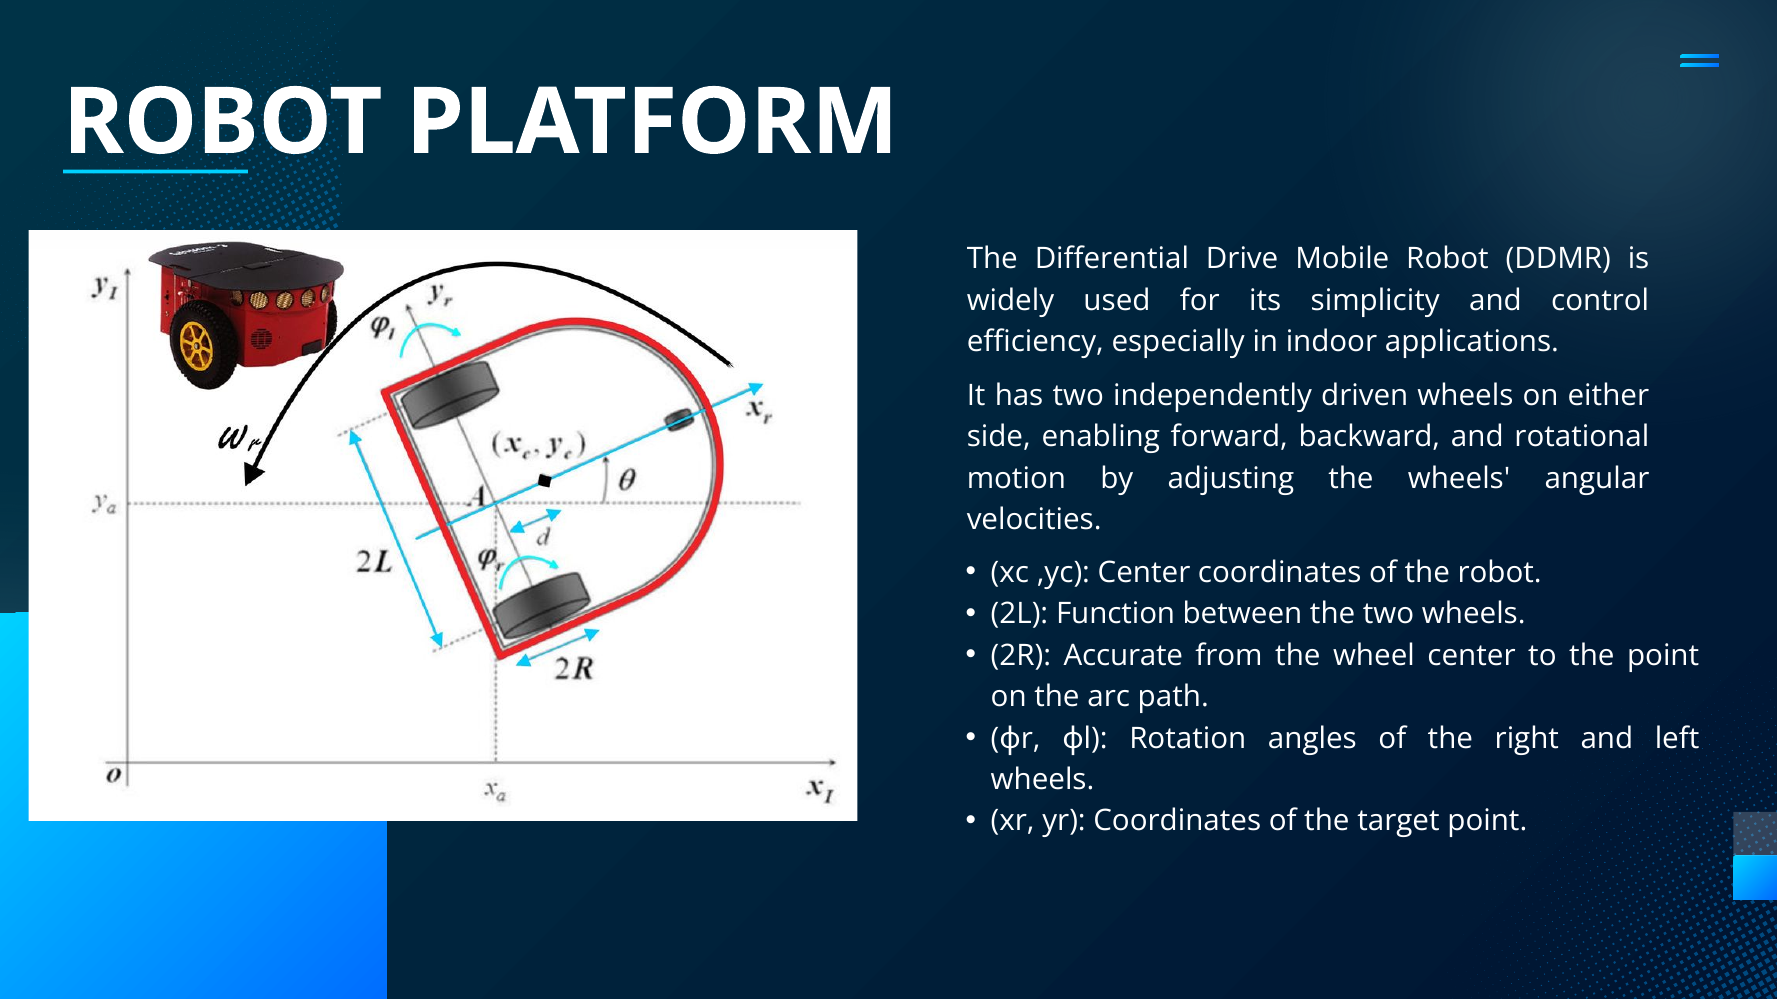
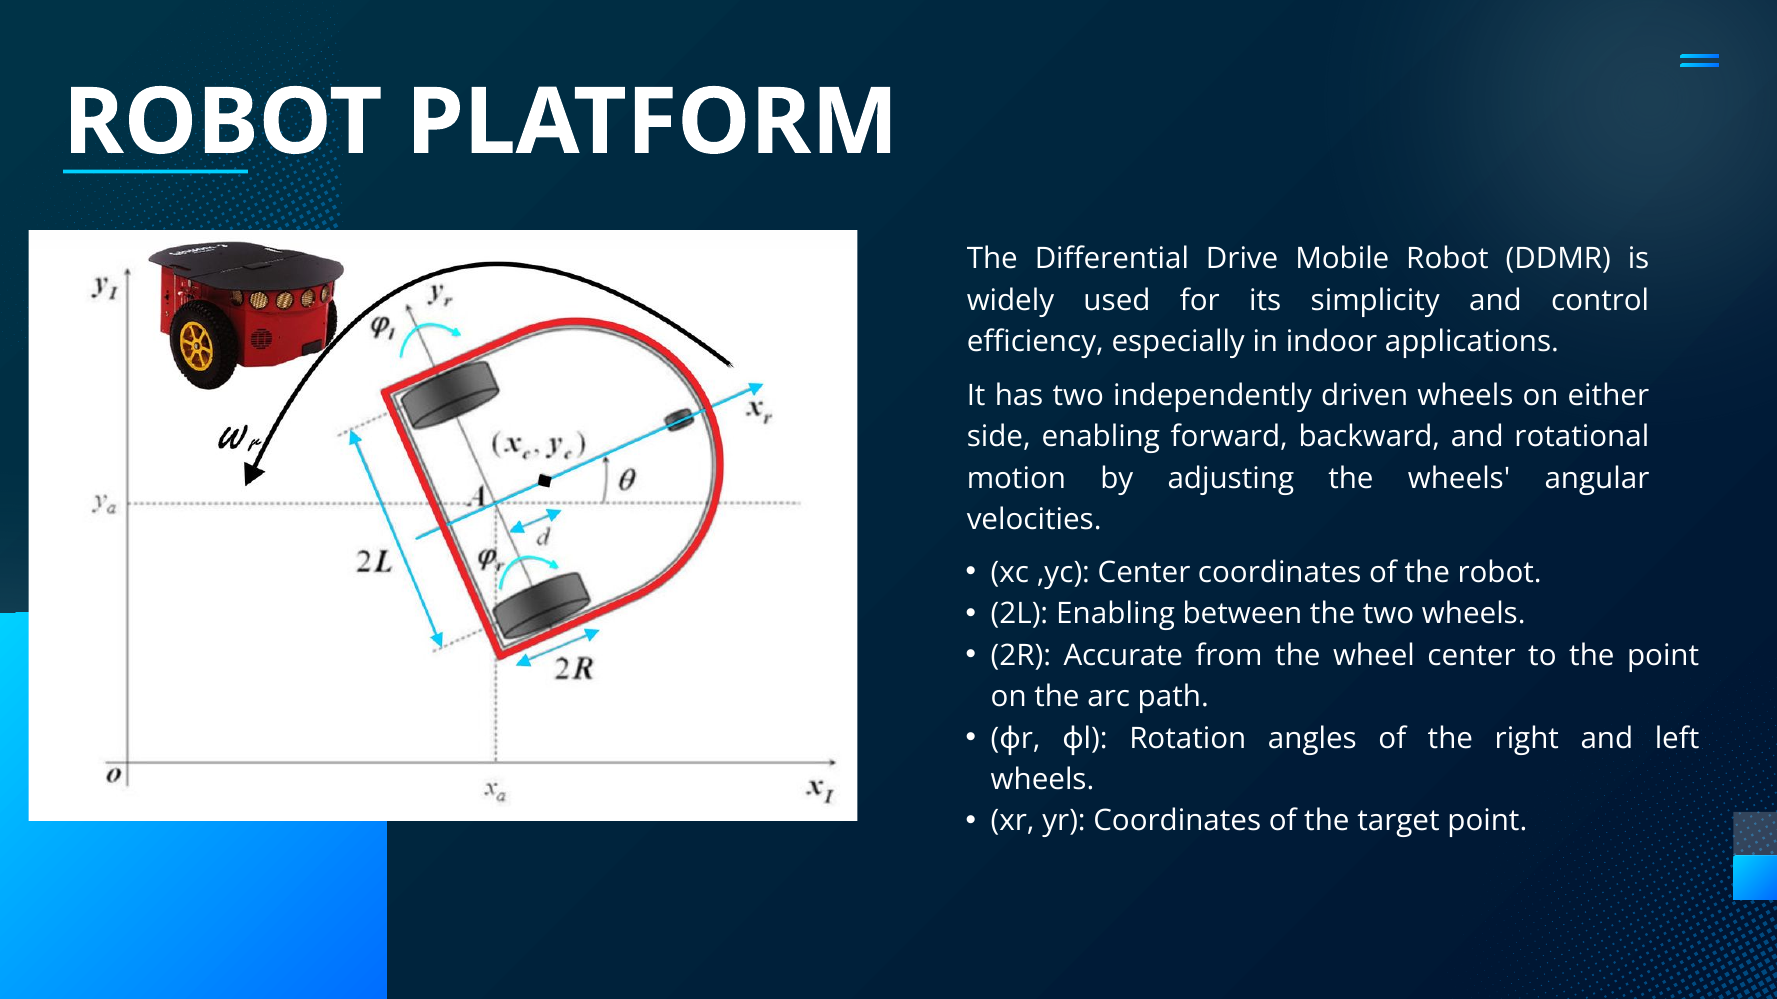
2L Function: Function -> Enabling (1115, 614)
